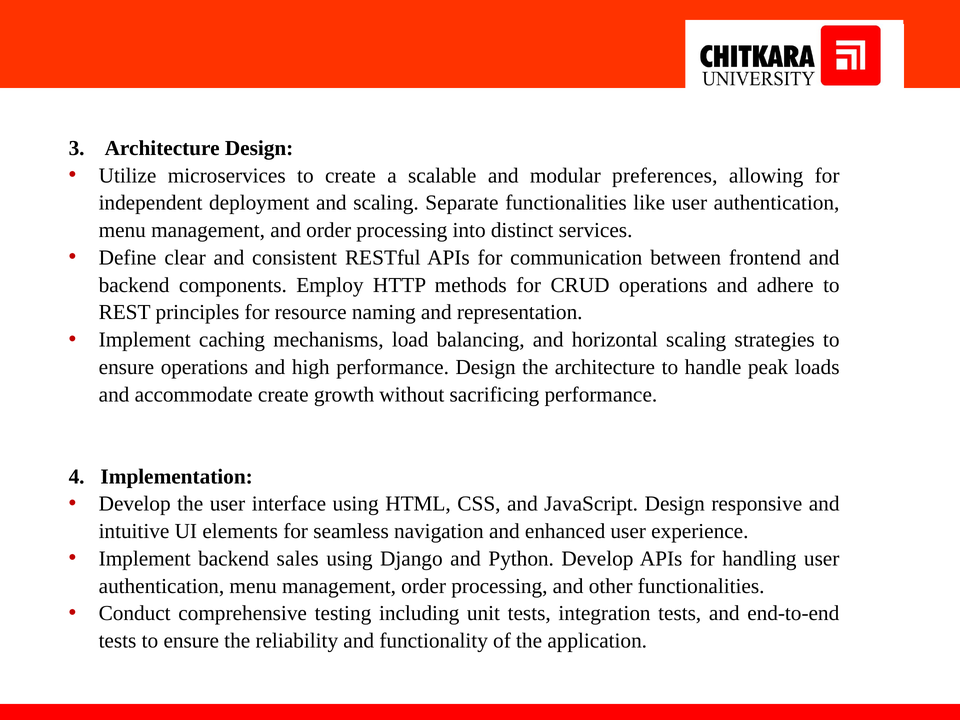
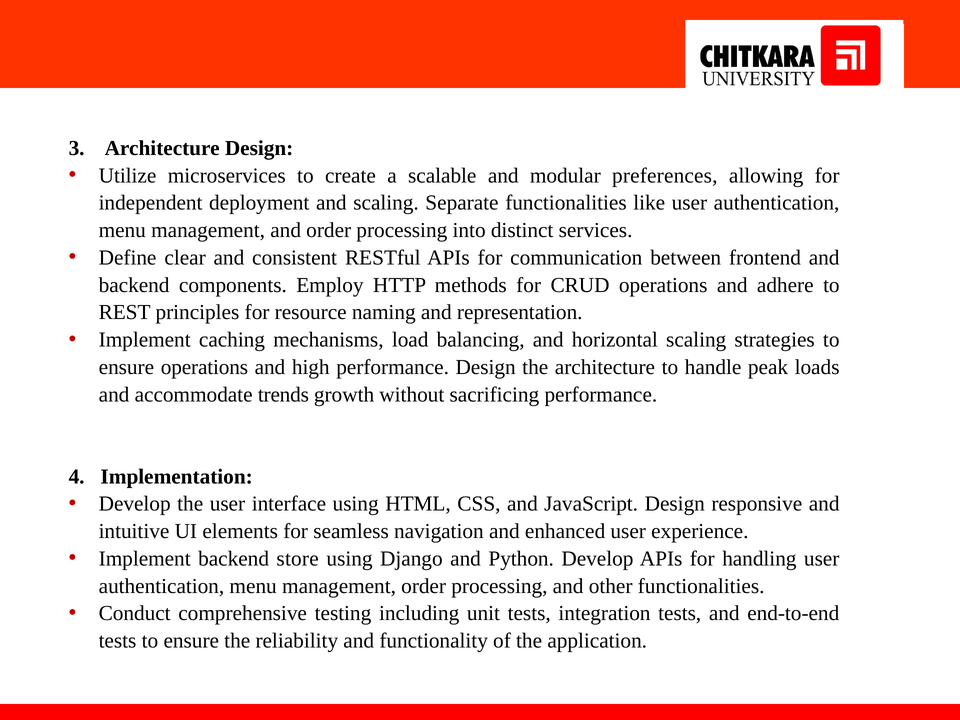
accommodate create: create -> trends (283, 395)
sales: sales -> store (298, 559)
